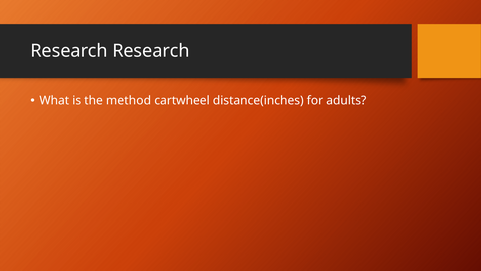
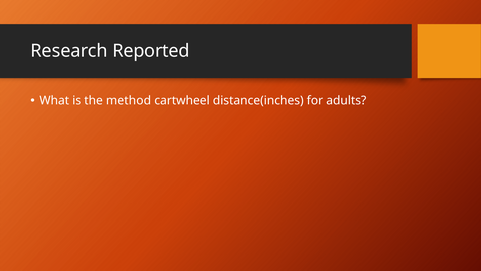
Research Research: Research -> Reported (151, 51)
